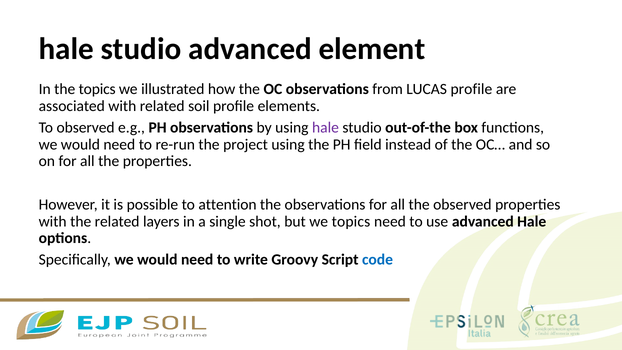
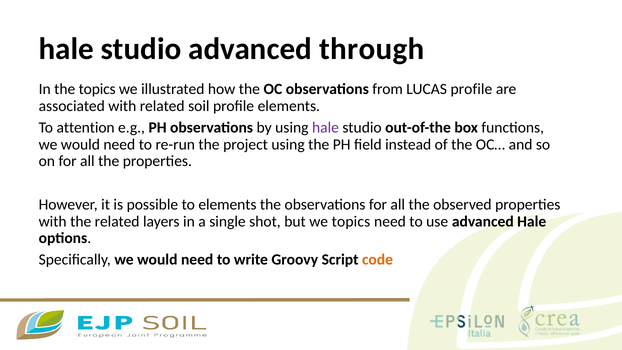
element: element -> through (372, 49)
To observed: observed -> attention (86, 128)
to attention: attention -> elements (227, 205)
code colour: blue -> orange (378, 260)
